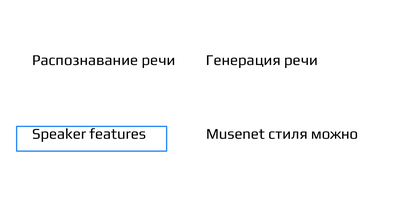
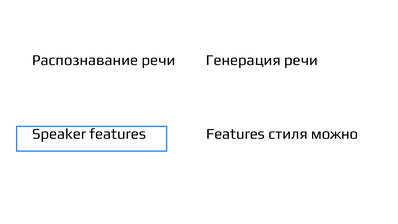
features Musenet: Musenet -> Features (235, 134)
